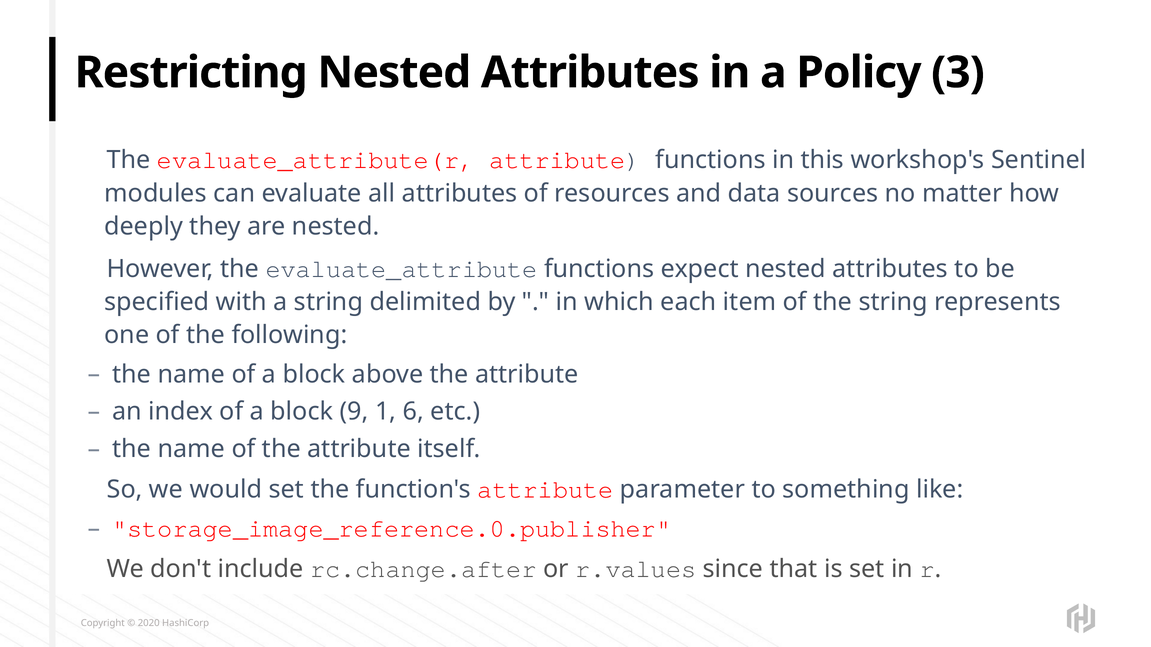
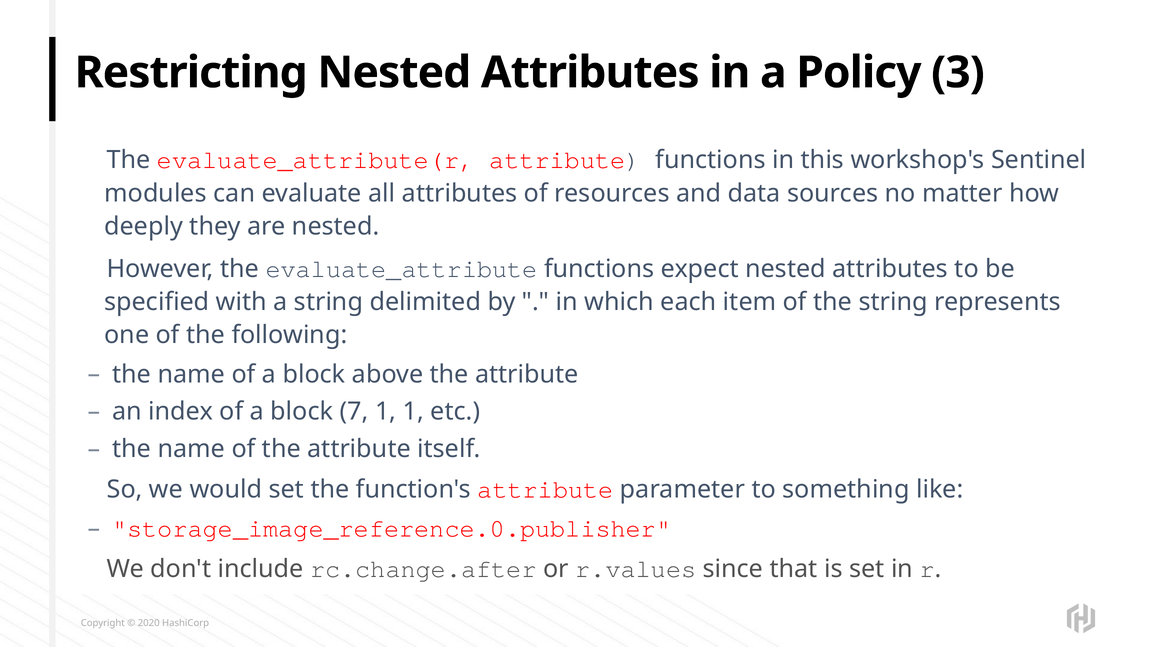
9: 9 -> 7 (354, 412)
1 6: 6 -> 1 (413, 412)
